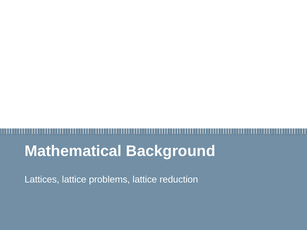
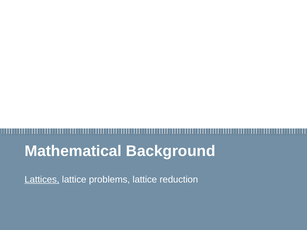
Lattices underline: none -> present (42, 180)
